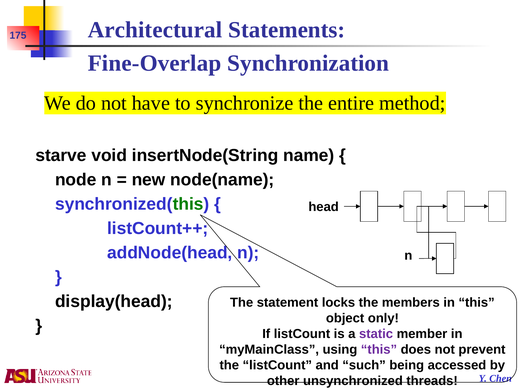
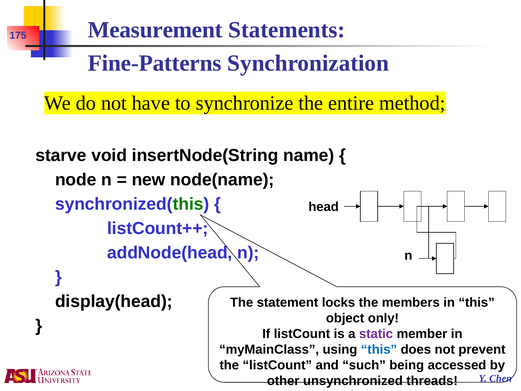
Architectural: Architectural -> Measurement (155, 30)
Fine-Overlap: Fine-Overlap -> Fine-Patterns (155, 63)
this colour: purple -> blue (379, 349)
